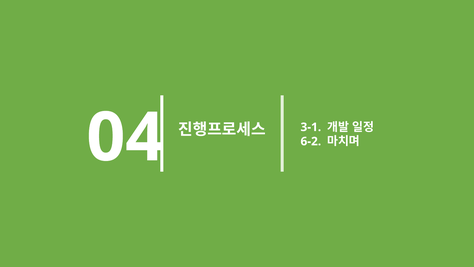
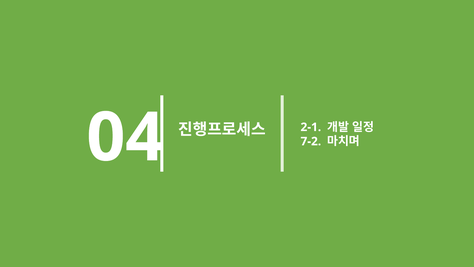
3-1: 3-1 -> 2-1 (311, 127)
6-2: 6-2 -> 7-2 (311, 141)
